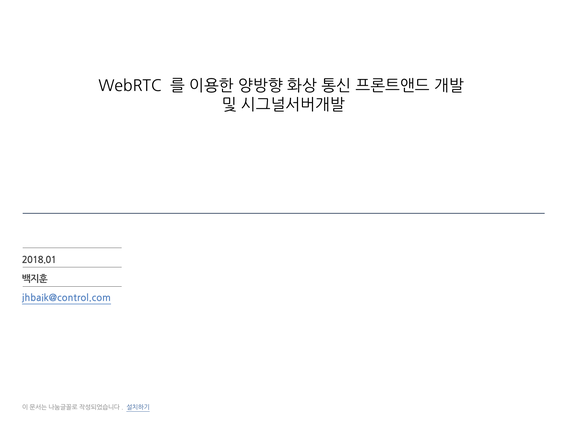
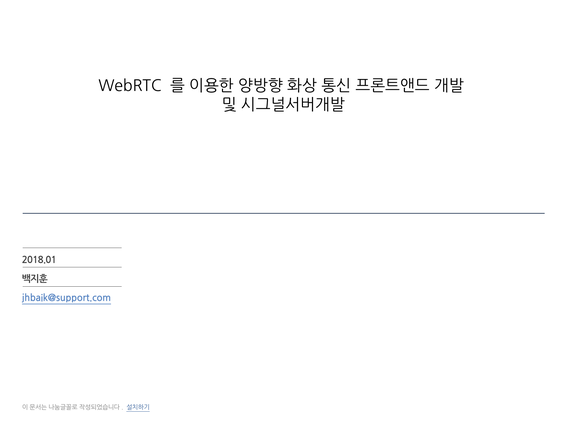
jhbaik@control.com: jhbaik@control.com -> jhbaik@support.com (66, 298)
